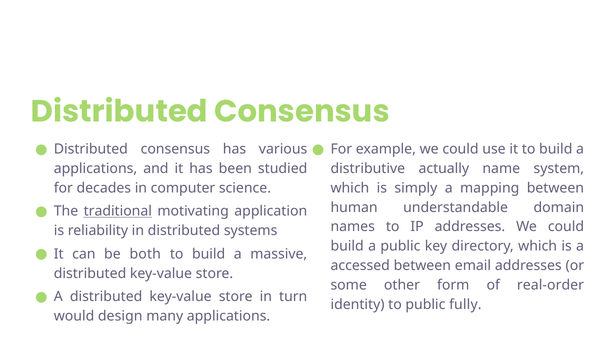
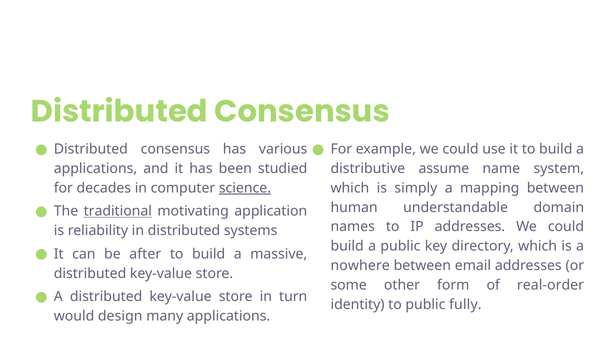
actually: actually -> assume (444, 168)
science underline: none -> present (245, 188)
both: both -> after (145, 254)
accessed: accessed -> nowhere (360, 266)
